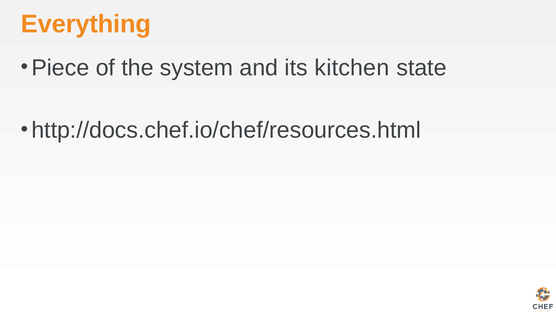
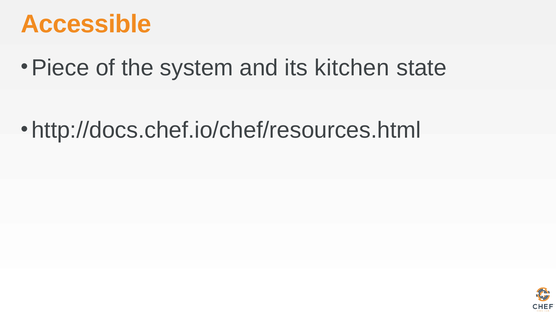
Everything: Everything -> Accessible (86, 24)
